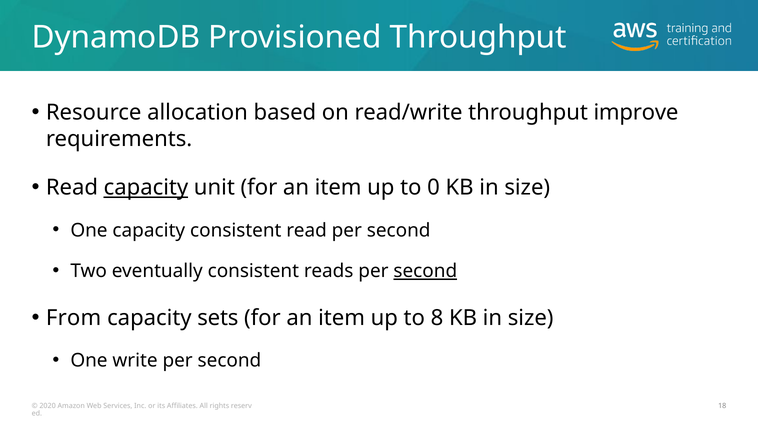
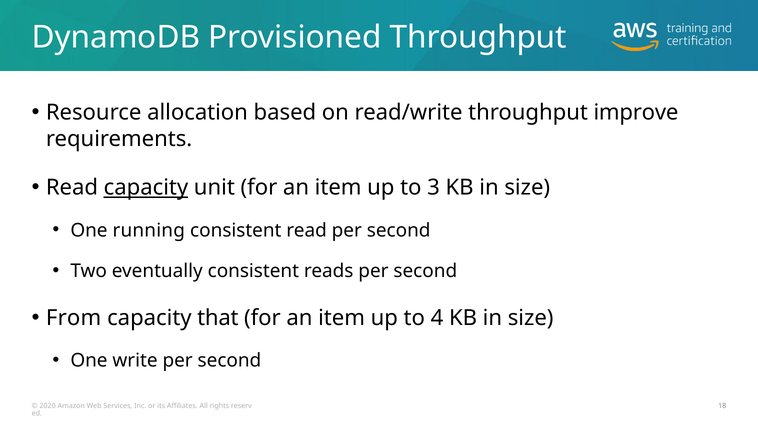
0: 0 -> 3 (434, 188)
One capacity: capacity -> running (149, 230)
second underline: present -> none (425, 271)
sets: sets -> that (218, 318)
8: 8 -> 4 (437, 318)
